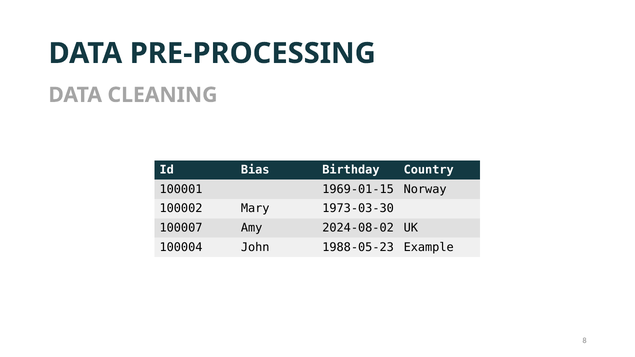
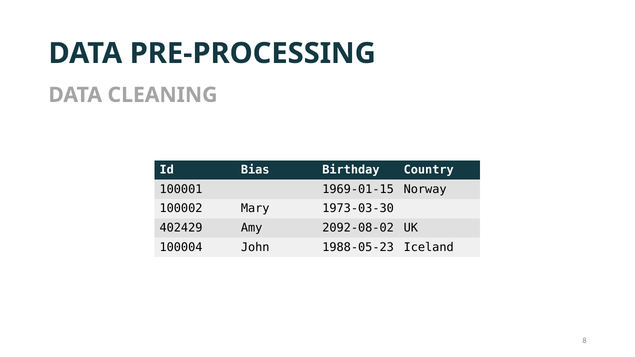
100007: 100007 -> 402429 (181, 228)
2024-08-02: 2024-08-02 -> 2092-08-02 (358, 228)
Example: Example -> Iceland (429, 247)
